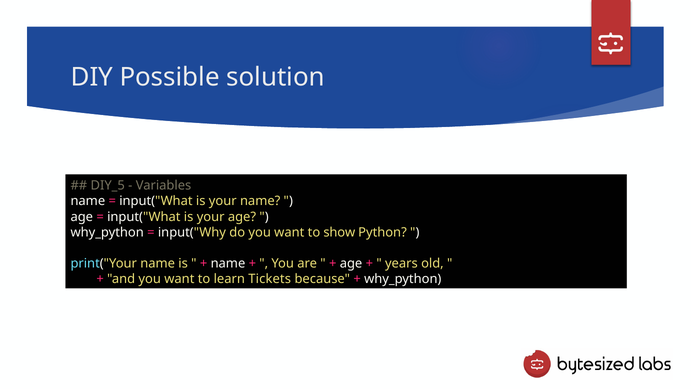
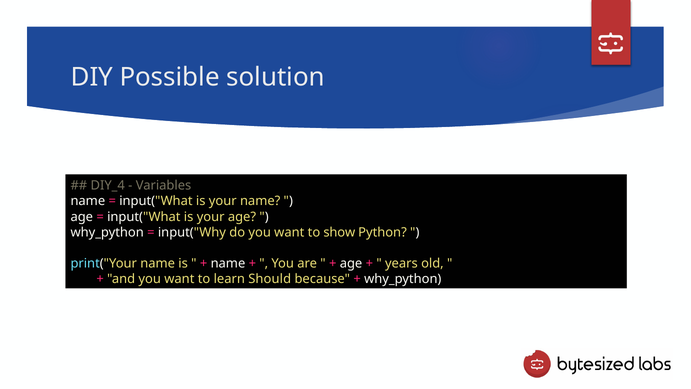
DIY_5: DIY_5 -> DIY_4 (108, 185)
Tickets: Tickets -> Should (270, 279)
